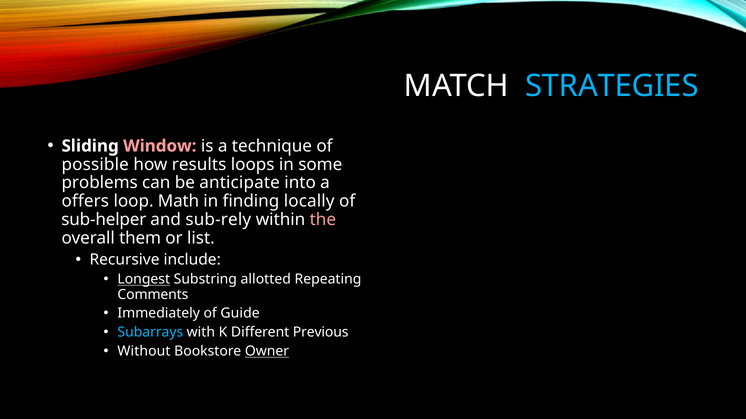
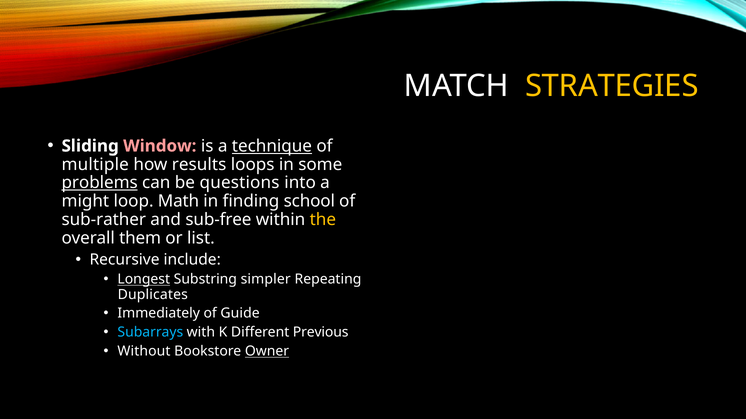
STRATEGIES colour: light blue -> yellow (612, 86)
technique underline: none -> present (272, 146)
possible: possible -> multiple (95, 165)
problems underline: none -> present (100, 183)
anticipate: anticipate -> questions (240, 183)
offers: offers -> might (85, 202)
locally: locally -> school (309, 202)
sub-helper: sub-helper -> sub-rather (104, 220)
sub-rely: sub-rely -> sub-free (218, 220)
the colour: pink -> yellow (323, 220)
allotted: allotted -> simpler (266, 280)
Comments: Comments -> Duplicates (153, 295)
